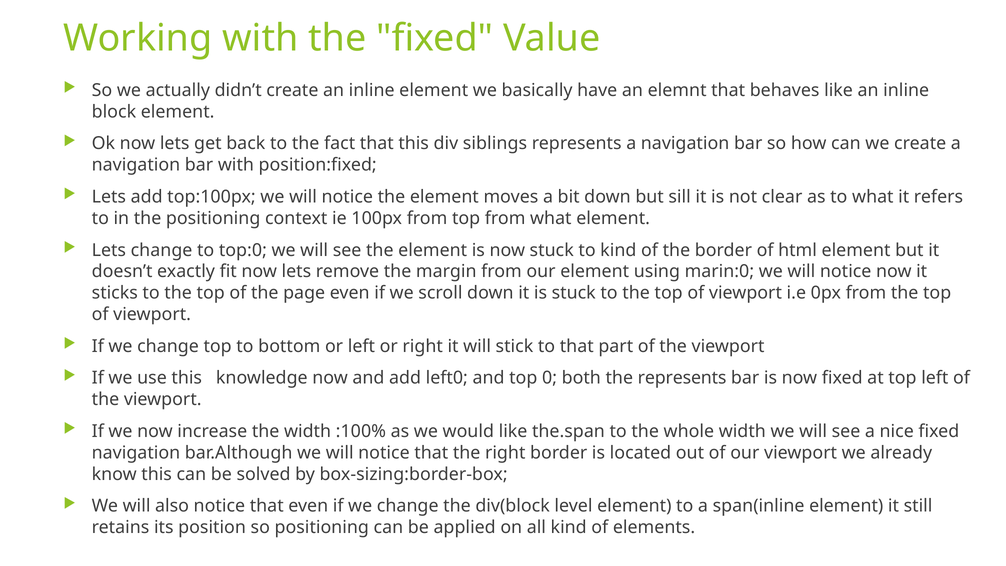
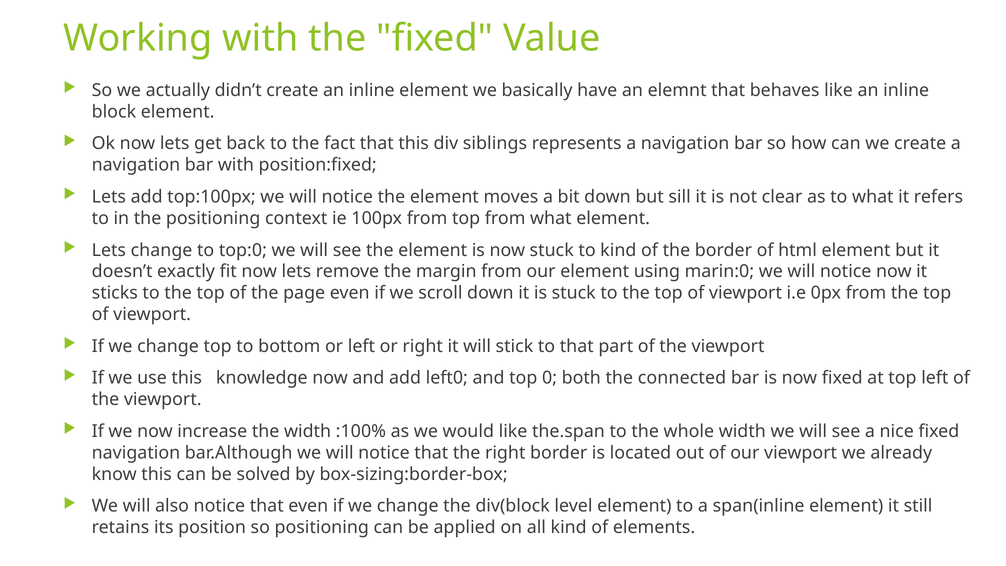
the represents: represents -> connected (682, 378)
